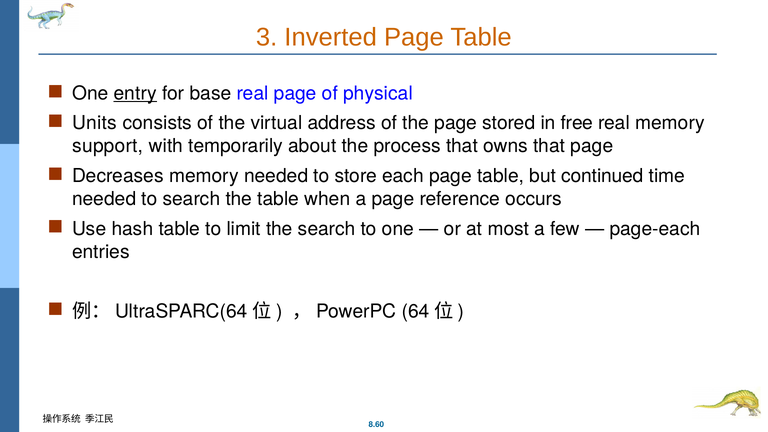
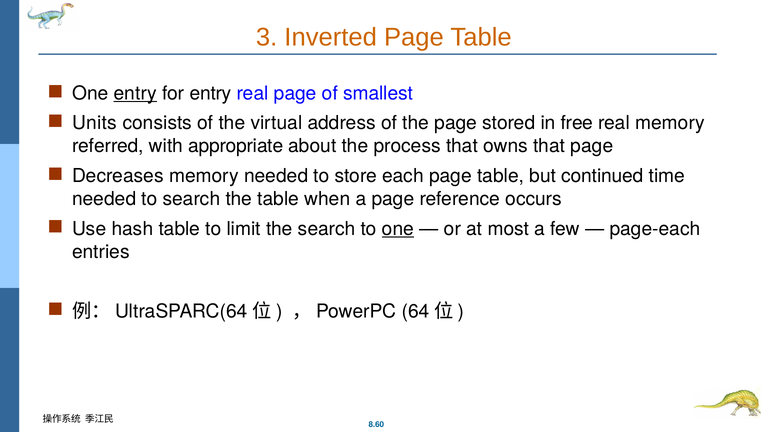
for base: base -> entry (211, 93)
physical: physical -> smallest (378, 93)
support: support -> referred (108, 146)
temporarily: temporarily -> appropriate (236, 146)
one underline: none -> present (398, 229)
